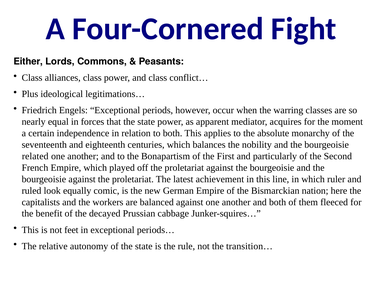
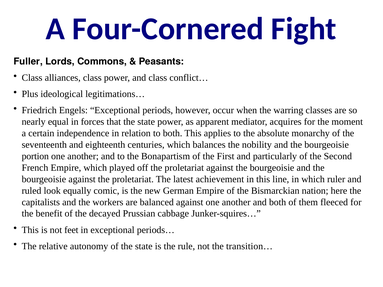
Either: Either -> Fuller (28, 61)
related: related -> portion (35, 156)
